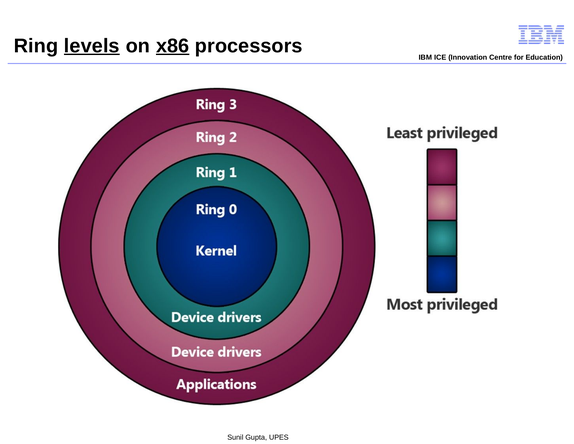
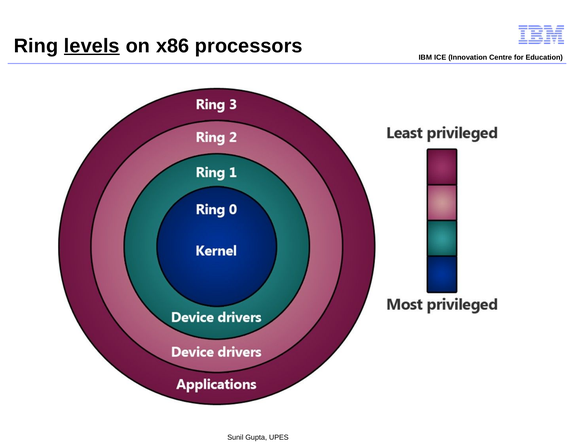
x86 underline: present -> none (173, 46)
